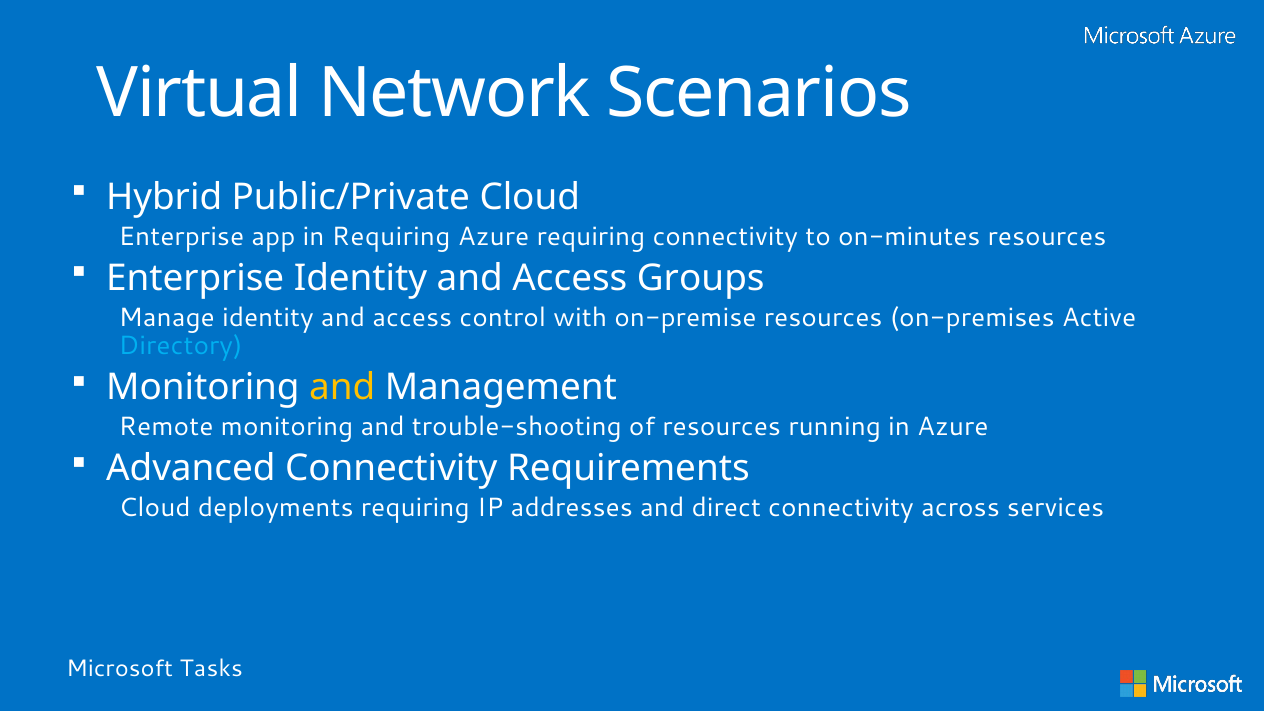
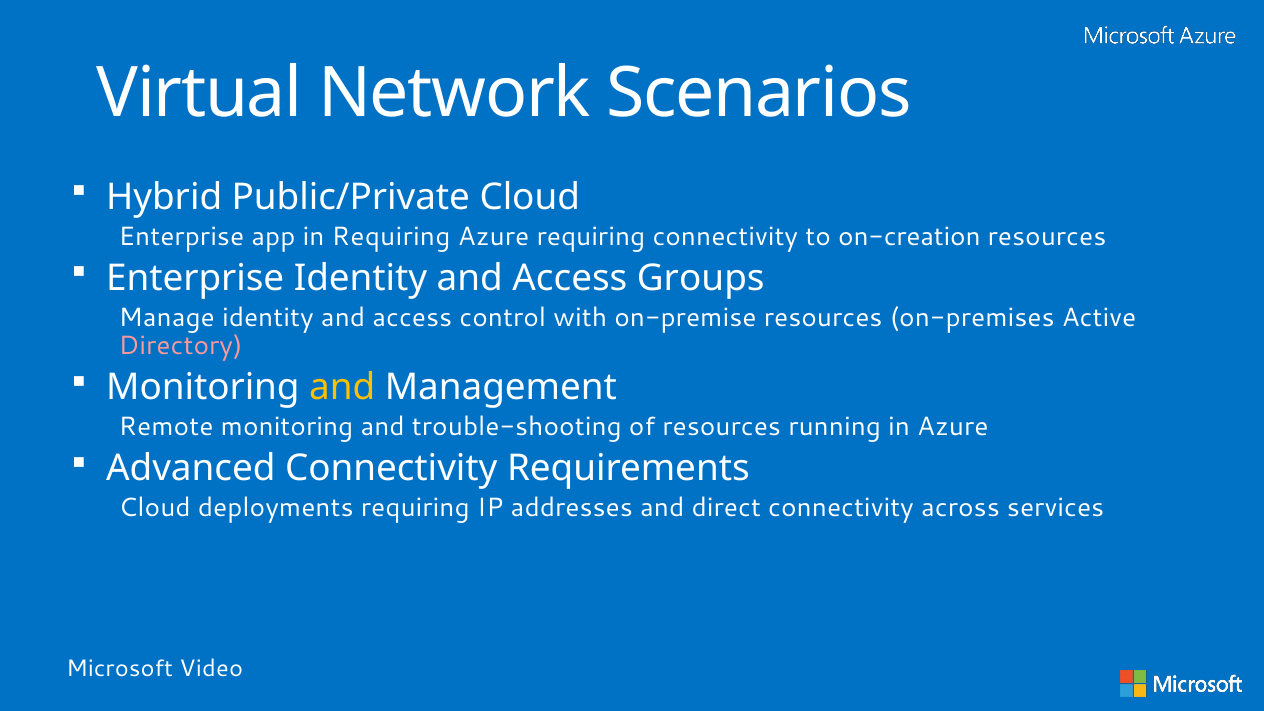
on-minutes: on-minutes -> on-creation (909, 236)
Directory colour: light blue -> pink (181, 346)
Tasks: Tasks -> Video (211, 669)
